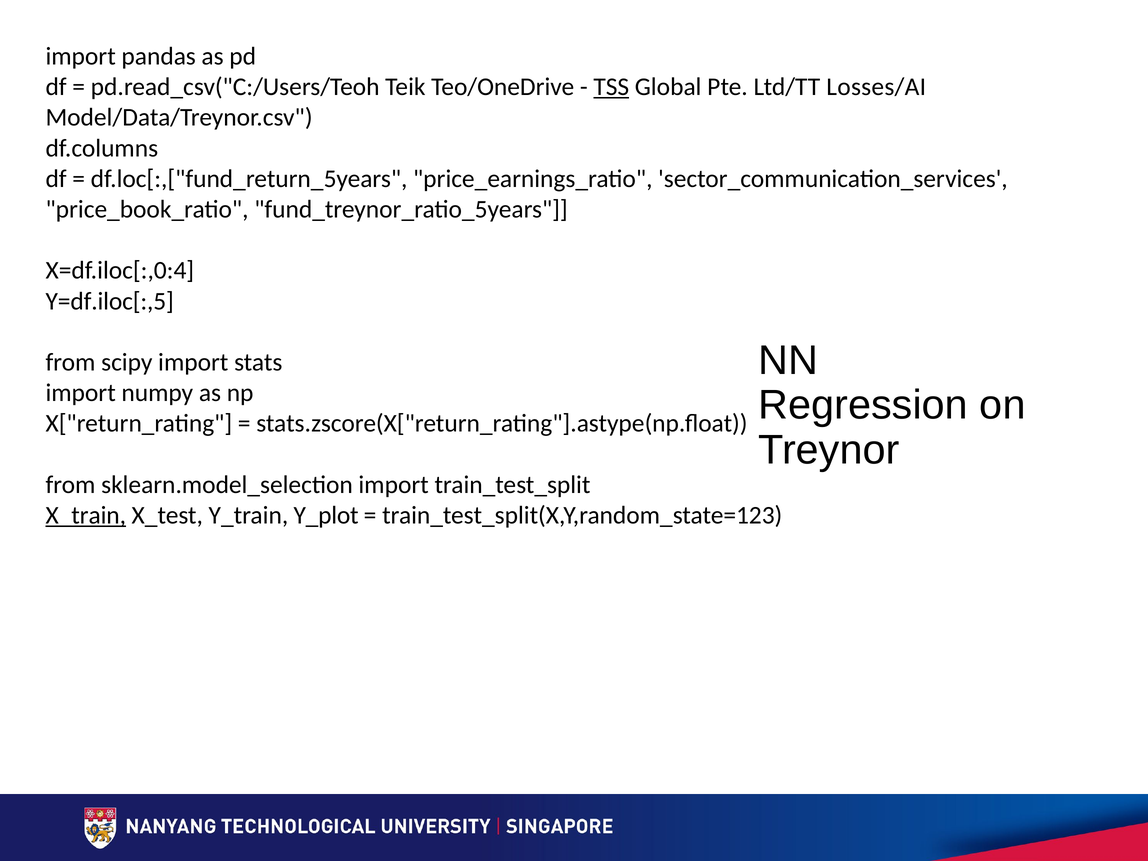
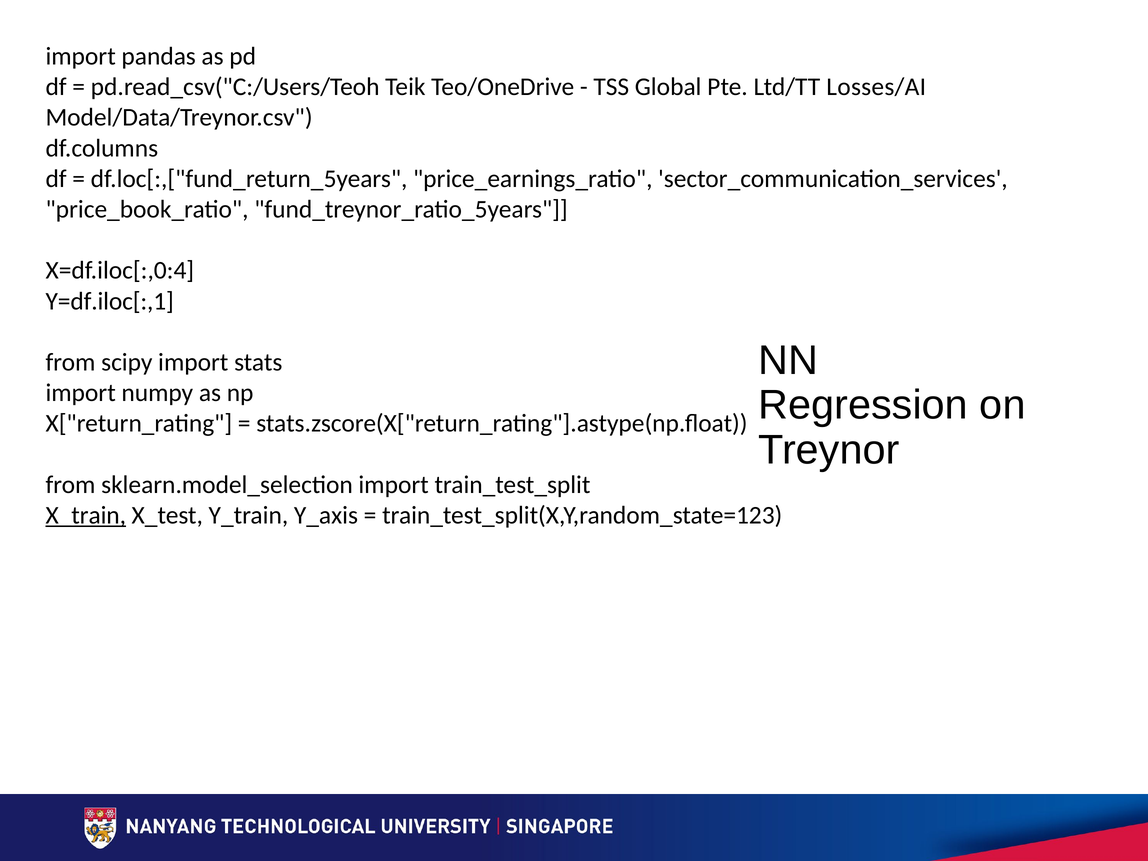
TSS underline: present -> none (611, 87)
Y=df.iloc[:,5: Y=df.iloc[:,5 -> Y=df.iloc[:,1 (110, 301)
Y_plot: Y_plot -> Y_axis (326, 515)
